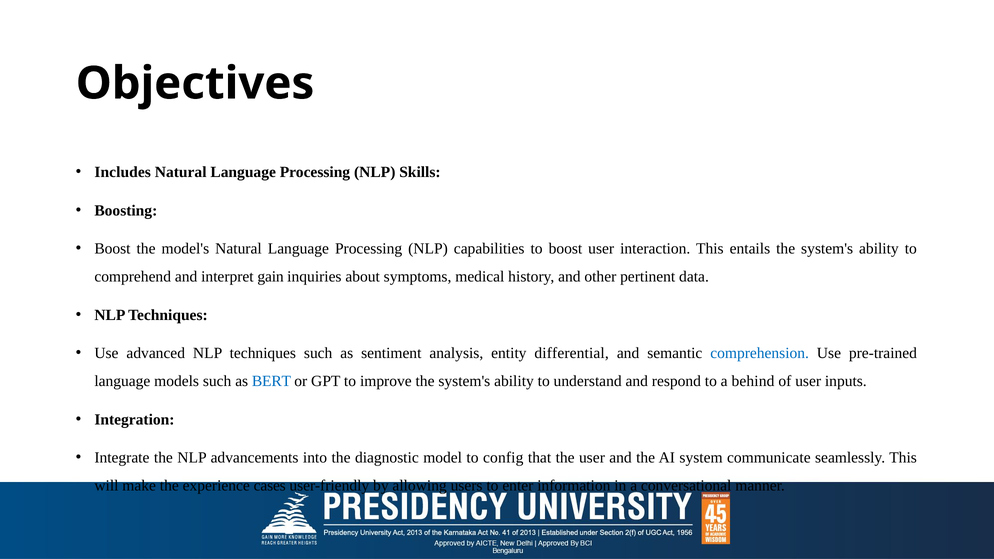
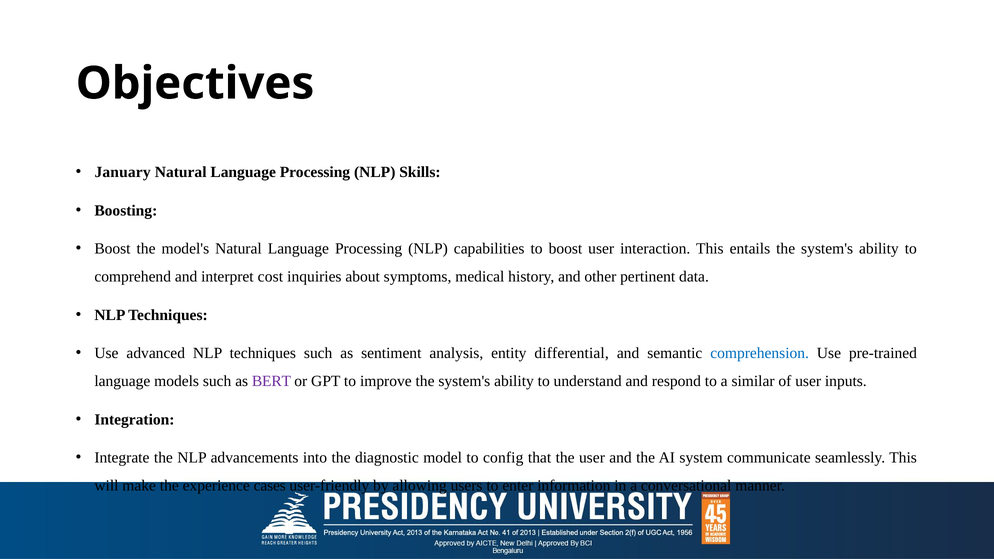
Includes: Includes -> January (123, 172)
gain: gain -> cost (270, 277)
BERT colour: blue -> purple (271, 381)
behind: behind -> similar (753, 381)
